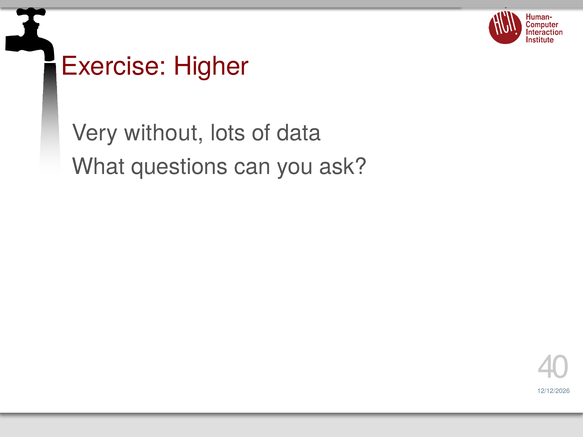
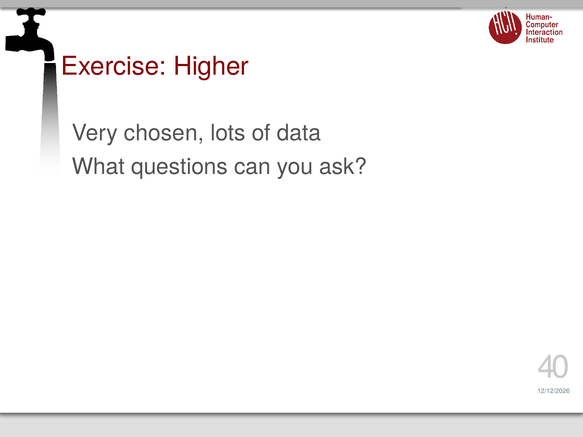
without: without -> chosen (164, 133)
